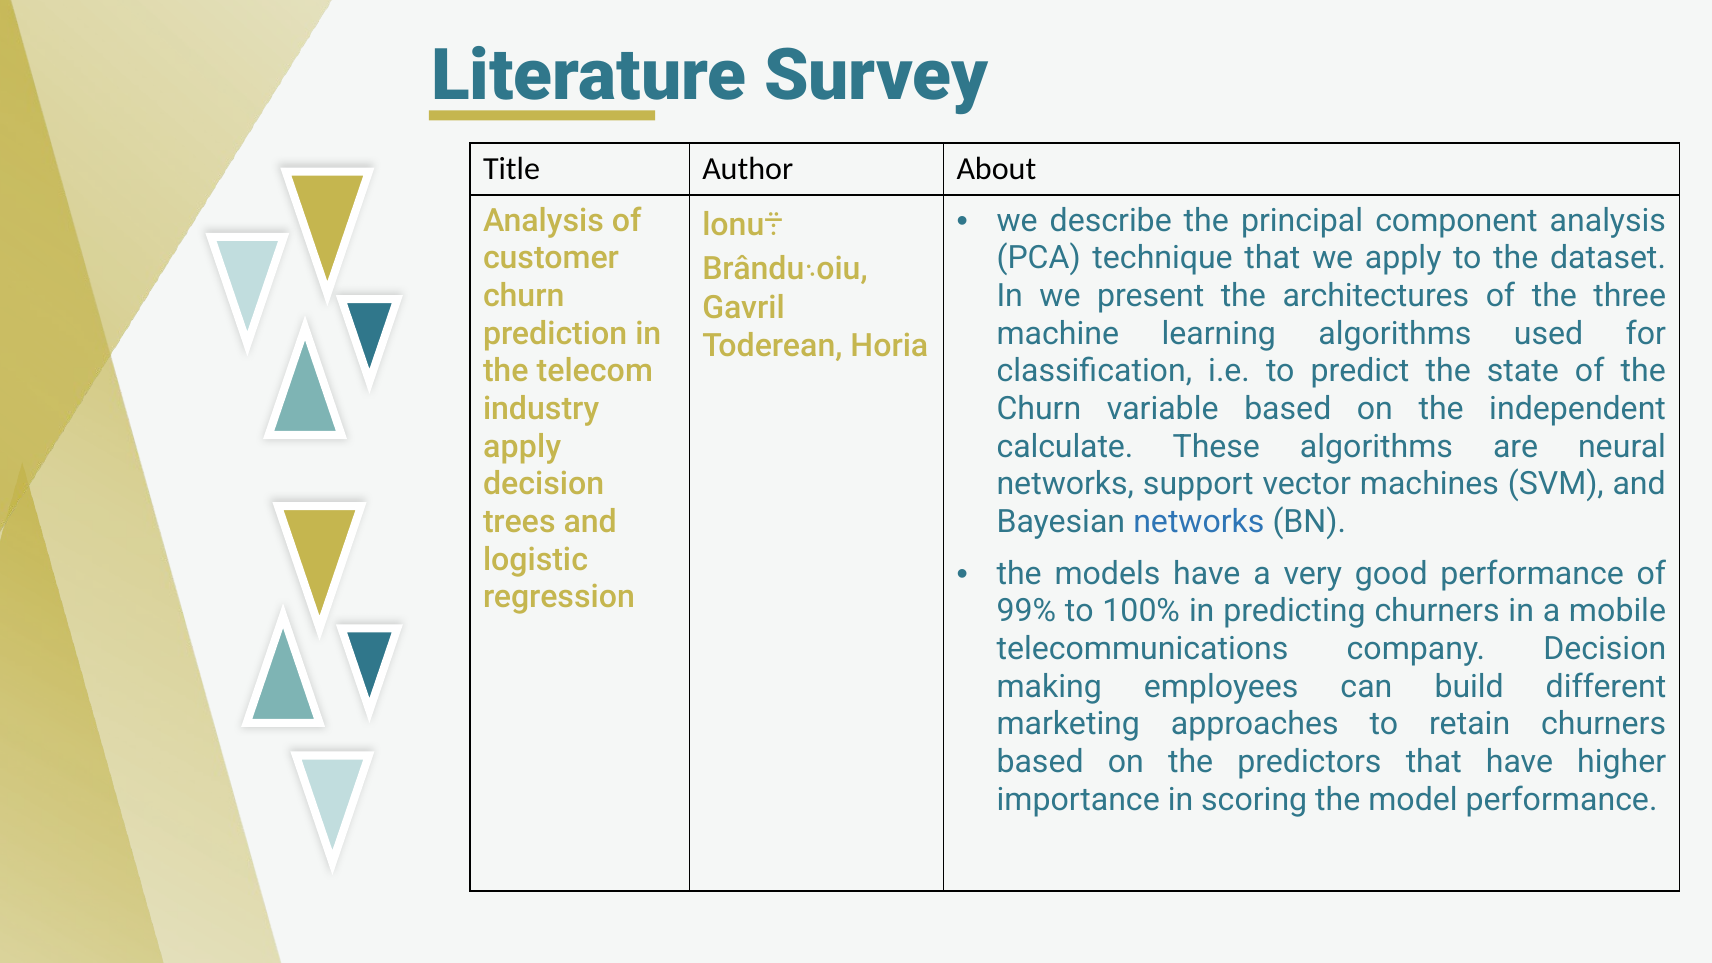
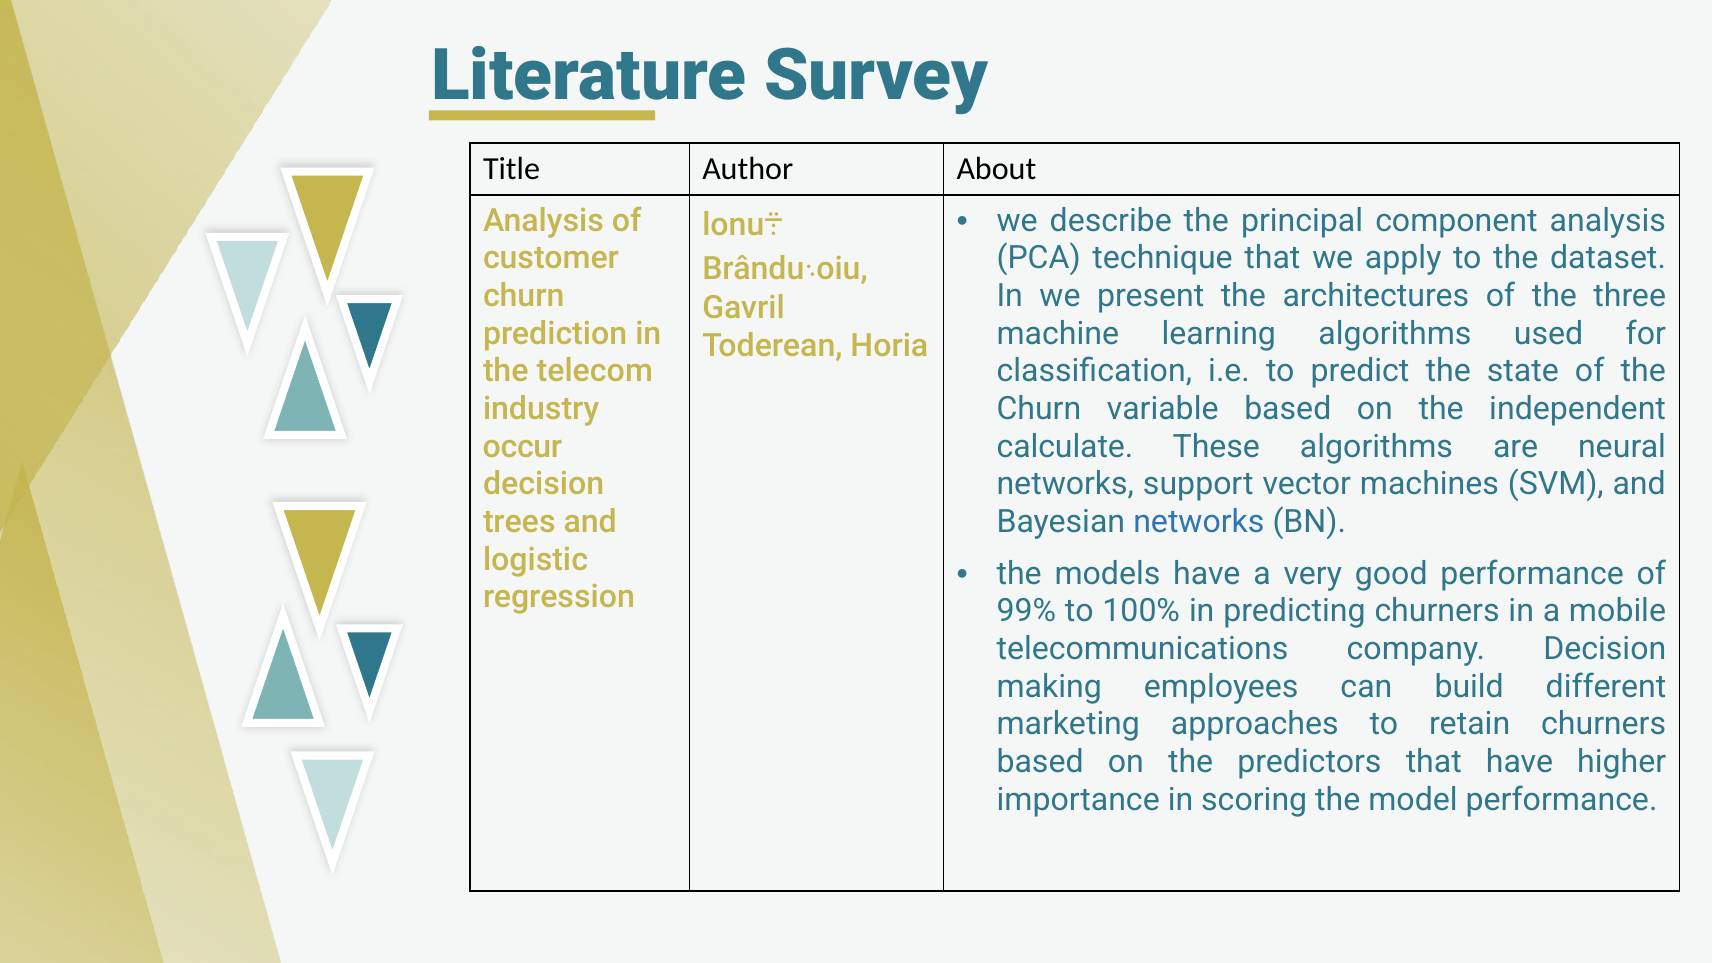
apply: apply -> occur (522, 446)
